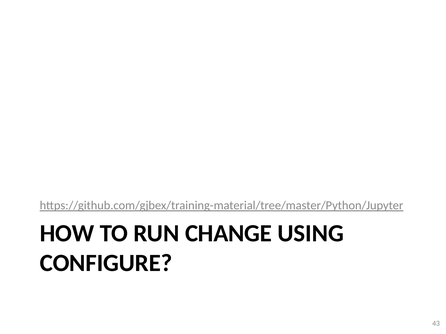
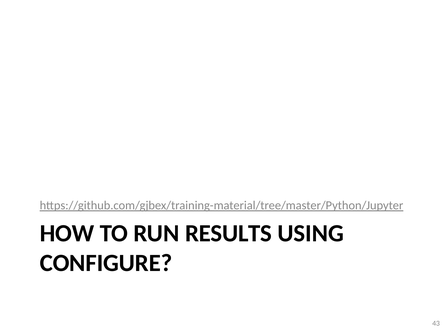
CHANGE: CHANGE -> RESULTS (229, 234)
